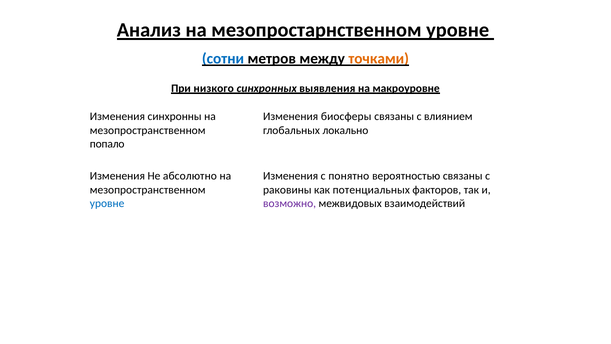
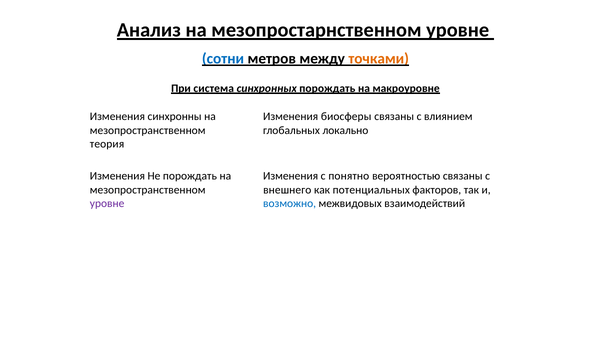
низкого: низкого -> система (214, 88)
синхронных выявления: выявления -> порождать (327, 88)
попало: попало -> теория (107, 144)
Не абсолютно: абсолютно -> порождать (190, 176)
раковины: раковины -> внешнего (287, 190)
уровне colour: blue -> purple (107, 203)
возможно colour: purple -> blue (290, 203)
